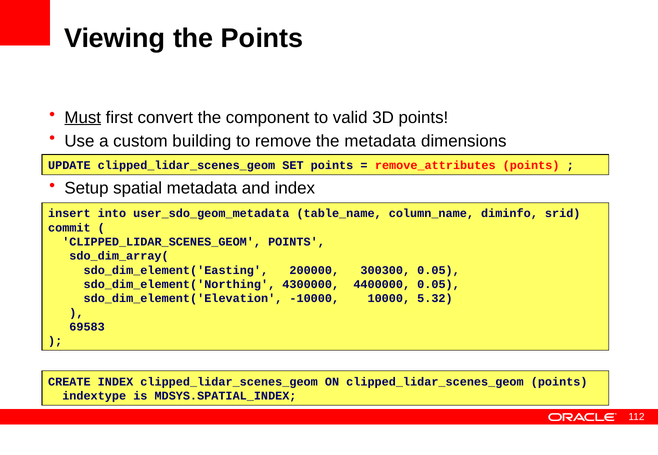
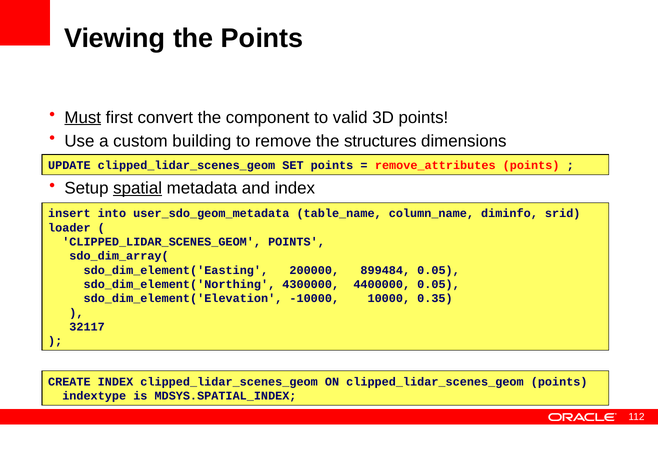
the metadata: metadata -> structures (380, 141)
spatial underline: none -> present (138, 188)
commit: commit -> loader (69, 228)
300300: 300300 -> 899484 (385, 271)
5.32: 5.32 -> 0.35 (435, 299)
69583: 69583 -> 32117 (87, 327)
